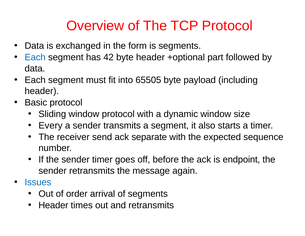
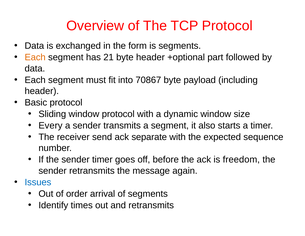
Each colour: blue -> orange (35, 57)
42: 42 -> 21 (109, 57)
65505: 65505 -> 70867 (148, 80)
endpoint: endpoint -> freedom (241, 159)
Header: Header -> Identify (53, 205)
